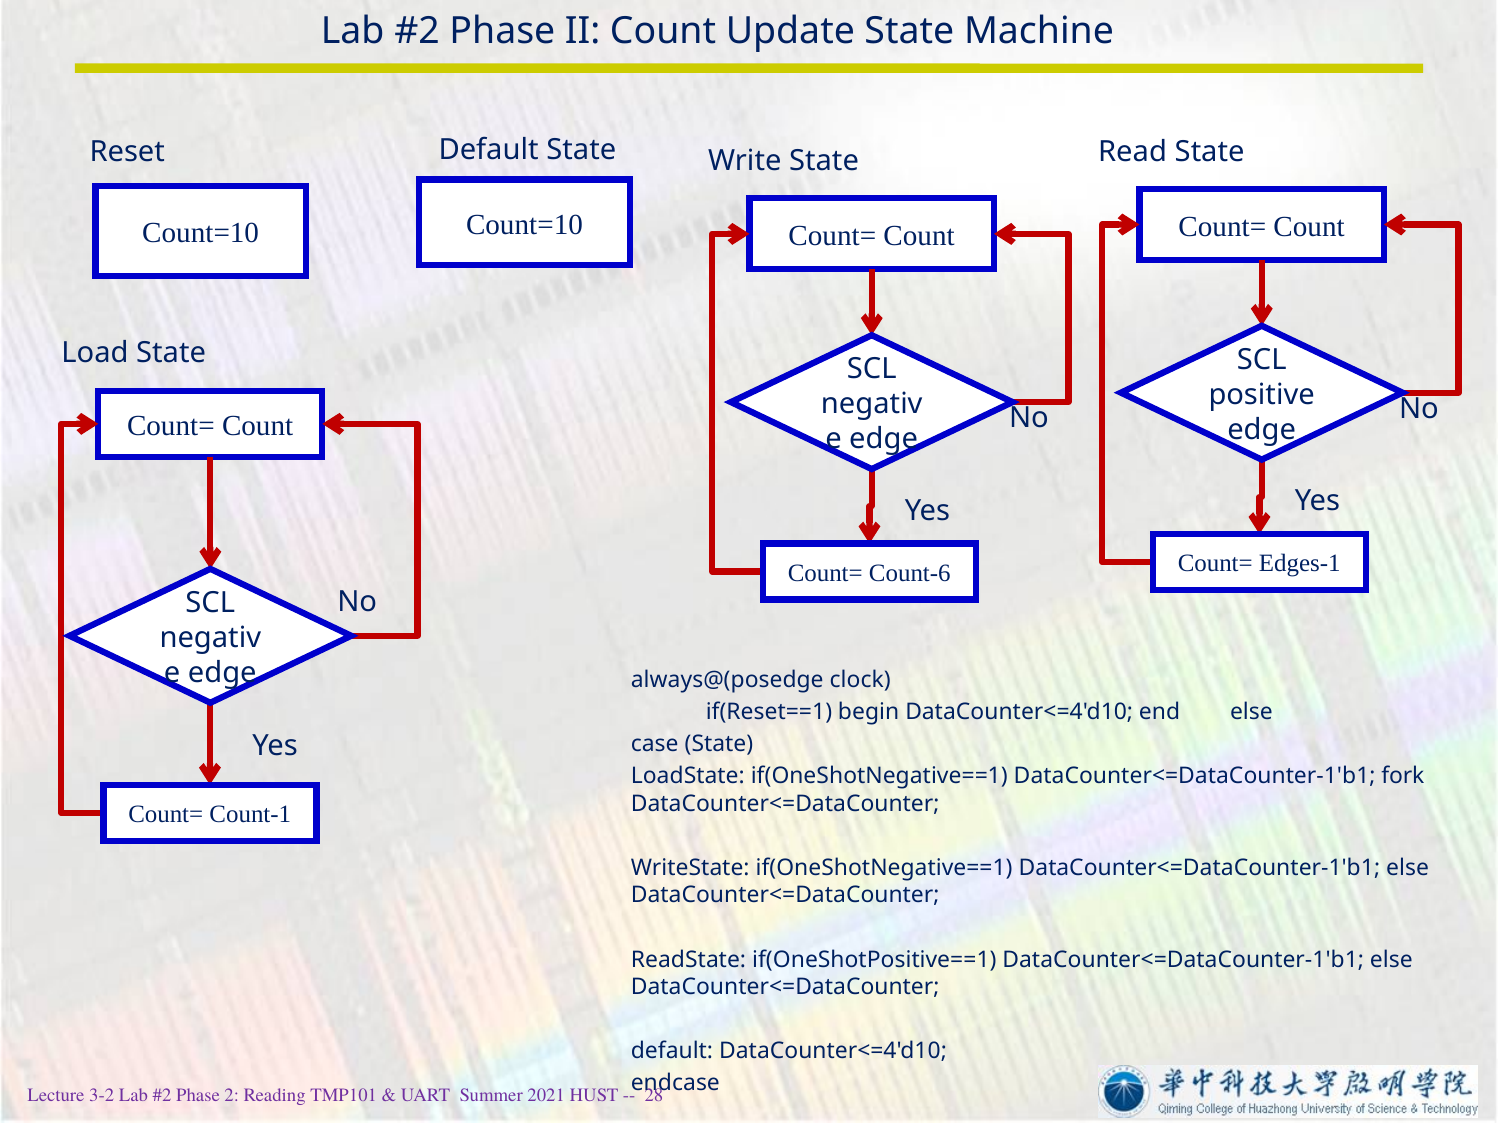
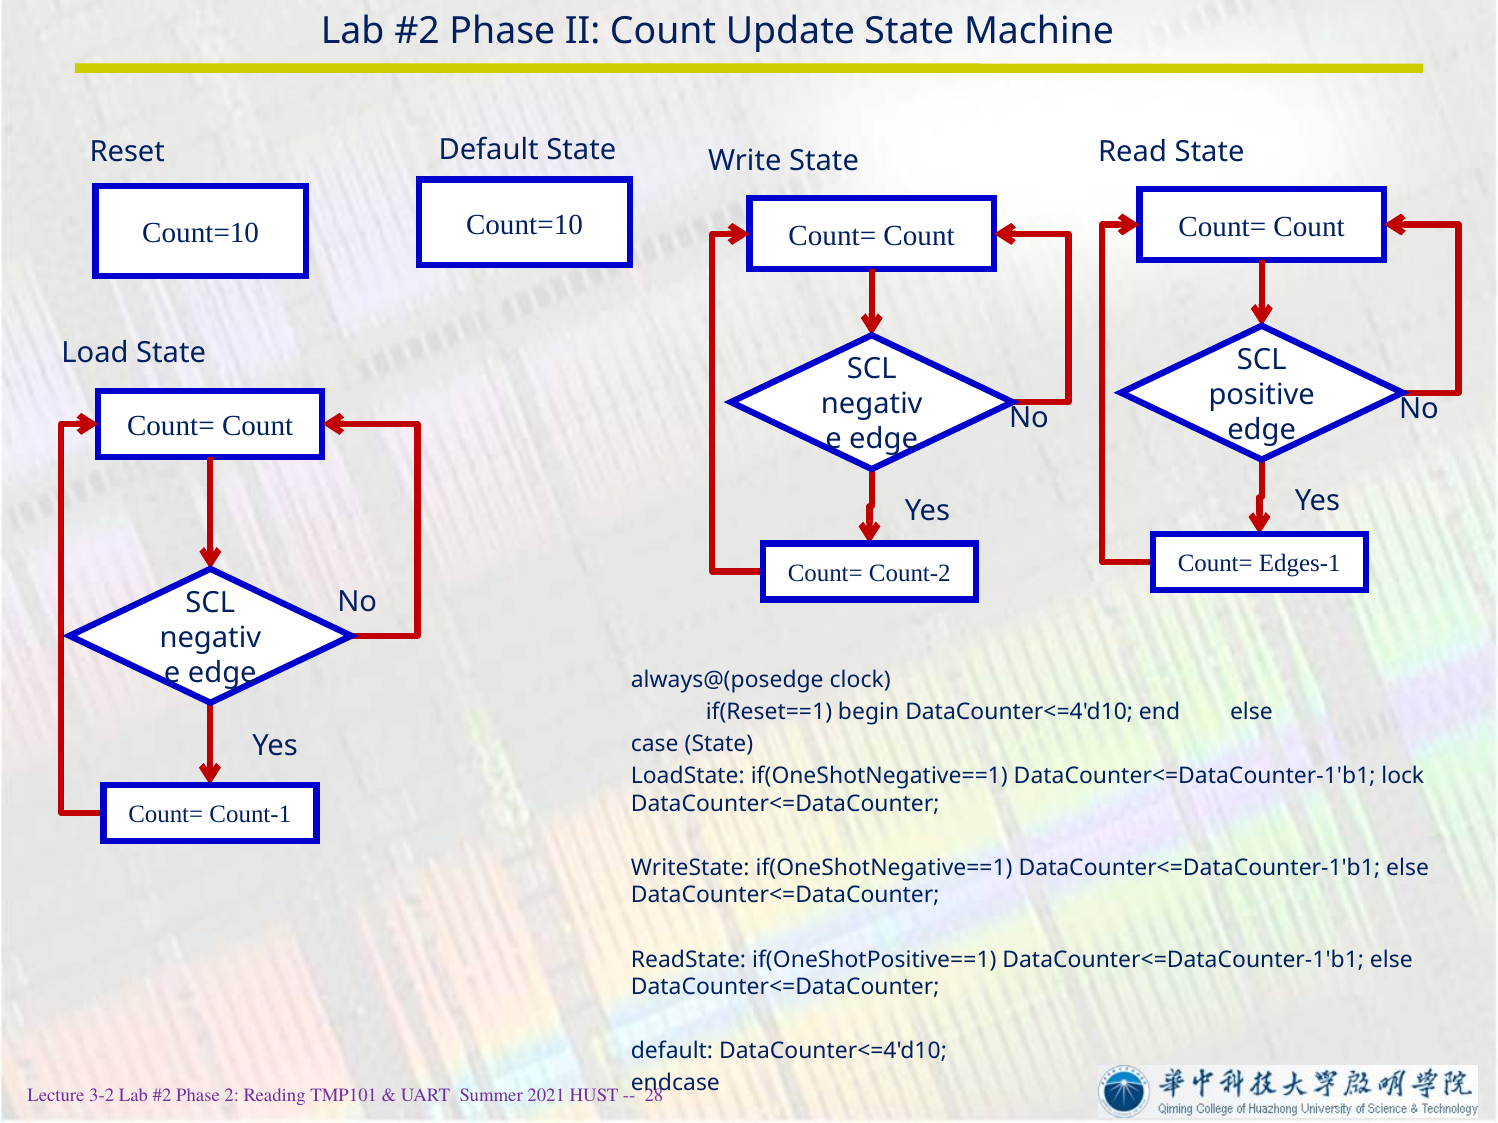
Count-6: Count-6 -> Count-2 (910, 573)
fork: fork -> lock (1403, 777)
